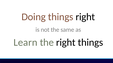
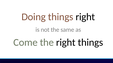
Learn: Learn -> Come (25, 43)
